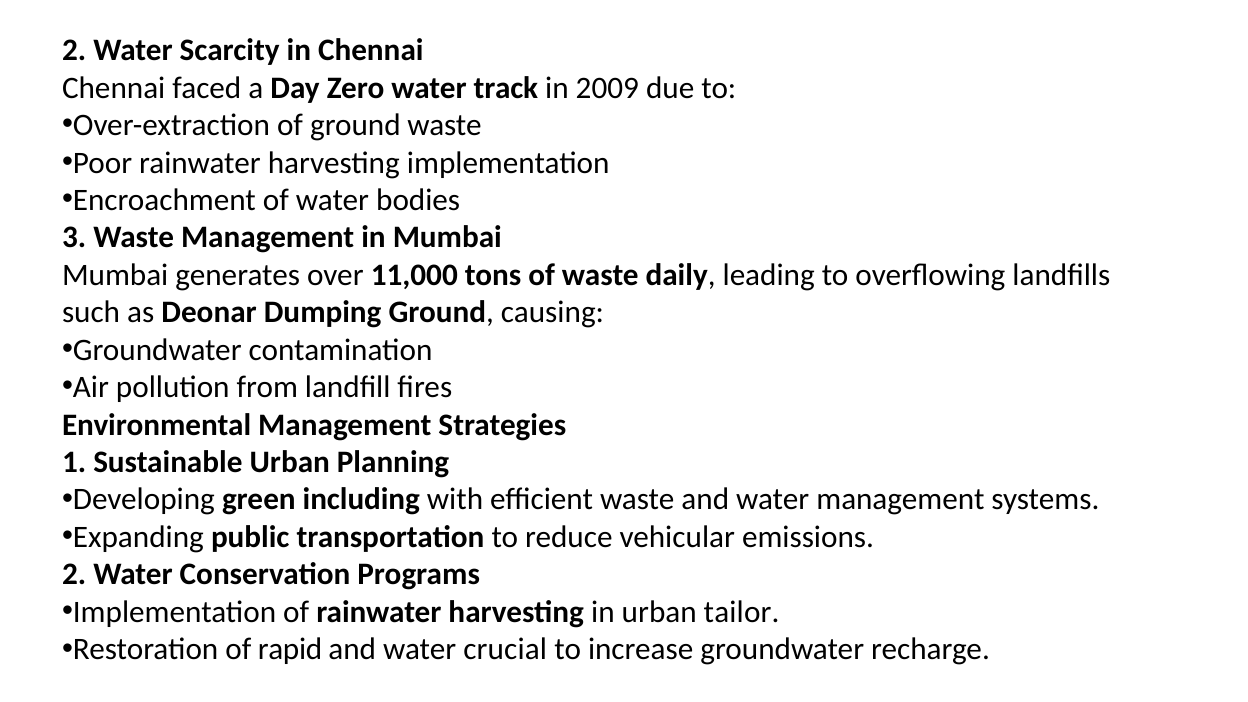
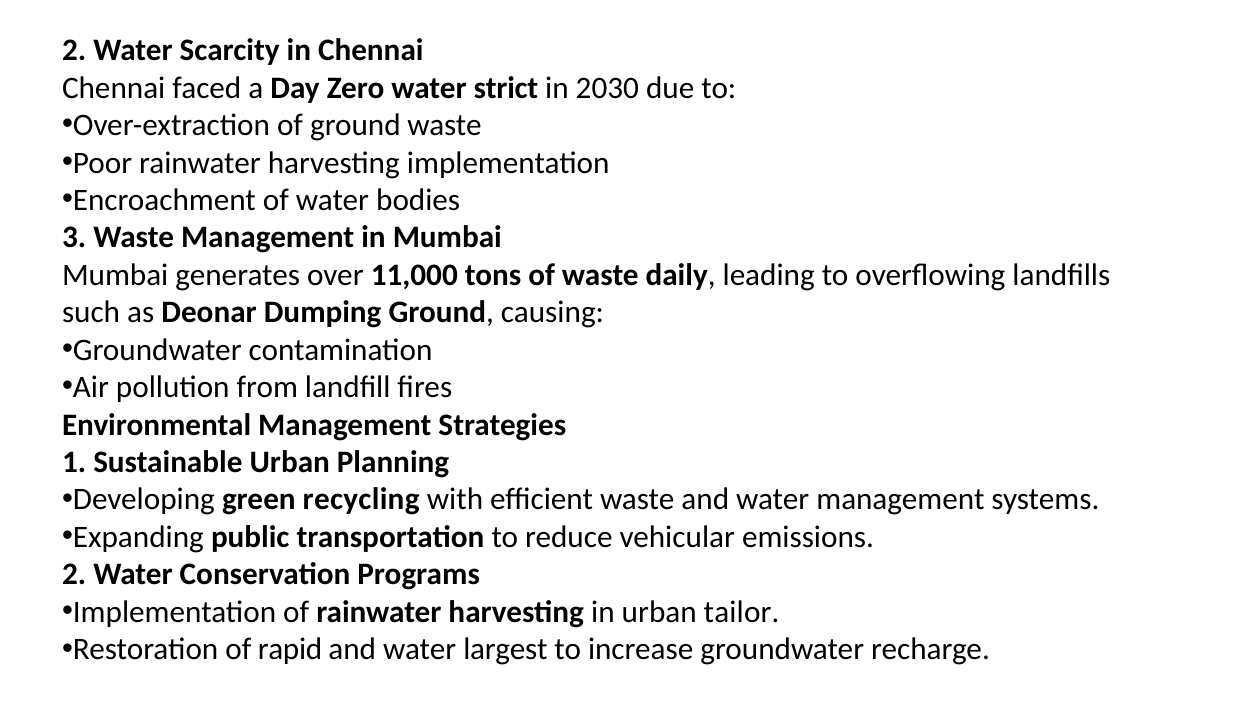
track: track -> strict (506, 88)
2009: 2009 -> 2030 (607, 88)
including: including -> recycling (361, 500)
crucial: crucial -> largest (505, 649)
